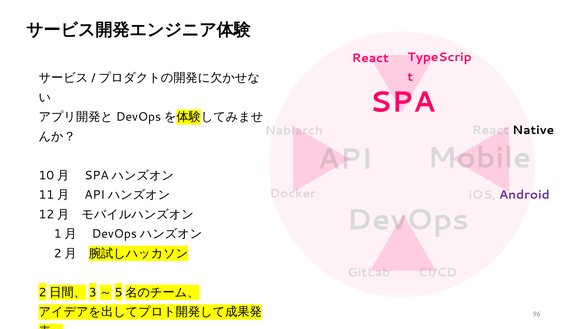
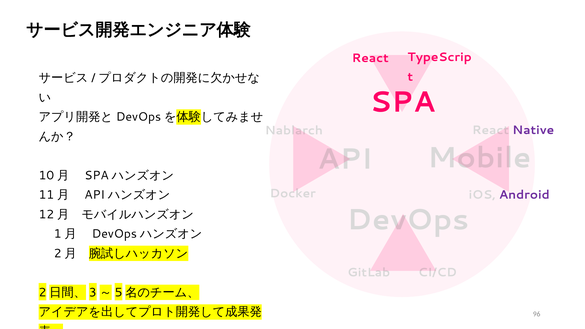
Native colour: black -> purple (533, 130)
